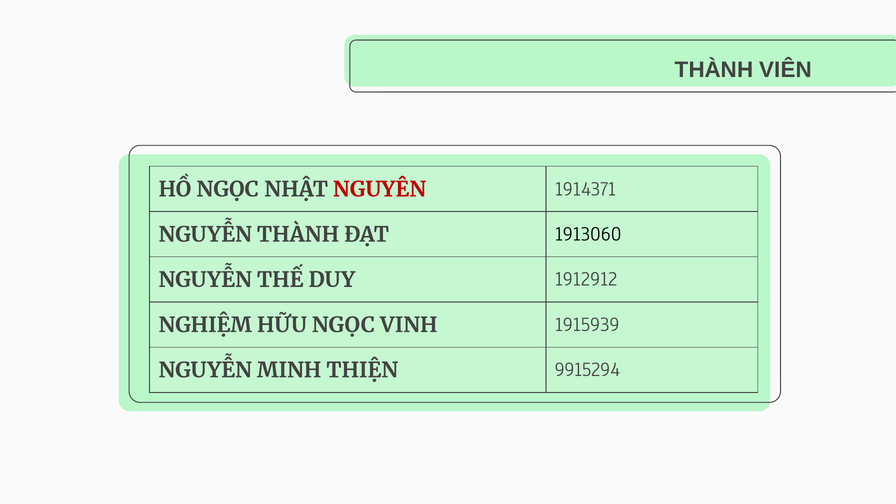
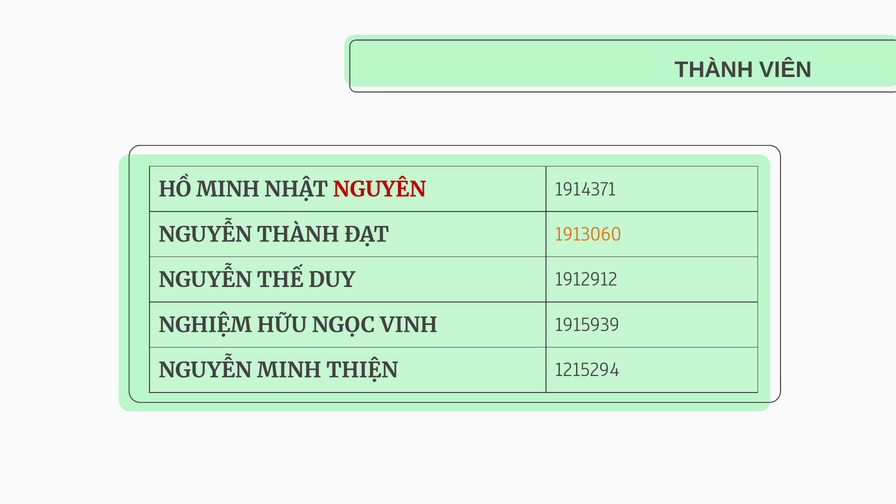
HỒ NGỌC: NGỌC -> MINH (228, 189)
1913060 colour: black -> orange (588, 234)
9915294: 9915294 -> 1215294 (587, 369)
